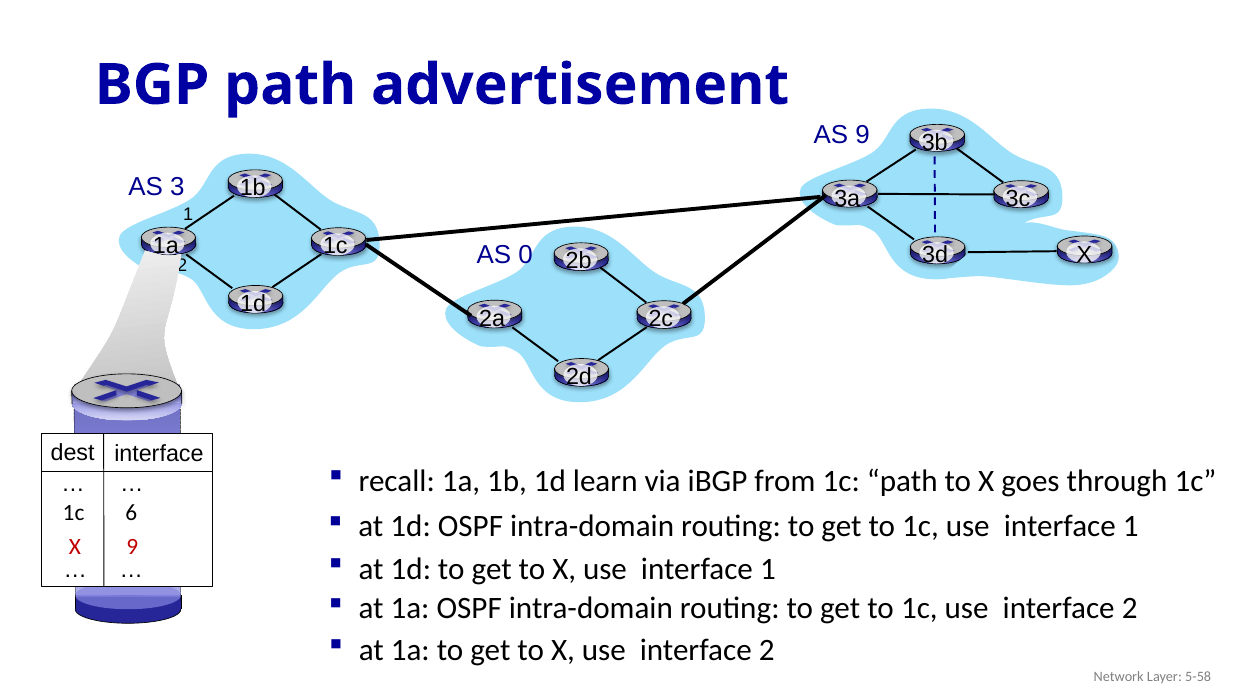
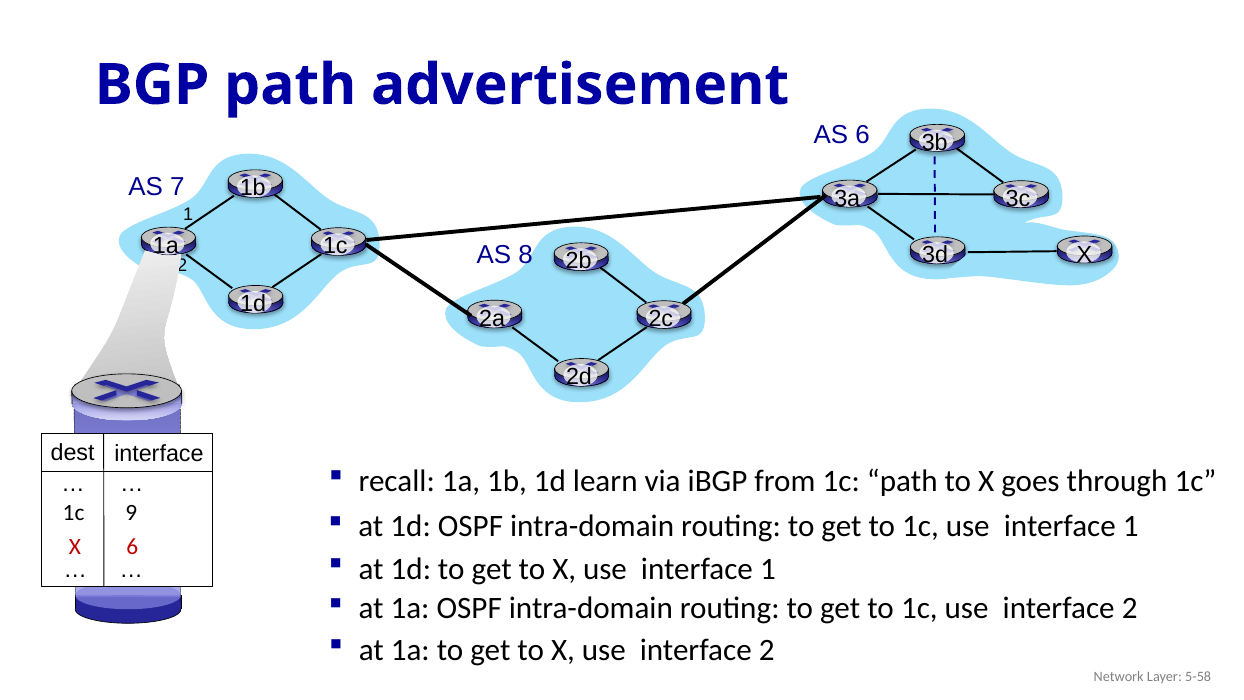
AS 9: 9 -> 6 (863, 135)
3: 3 -> 7 (177, 187)
0: 0 -> 8 (526, 255)
6: 6 -> 9 (131, 513)
X 9: 9 -> 6 (132, 547)
